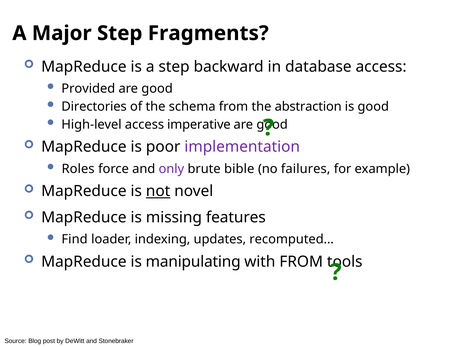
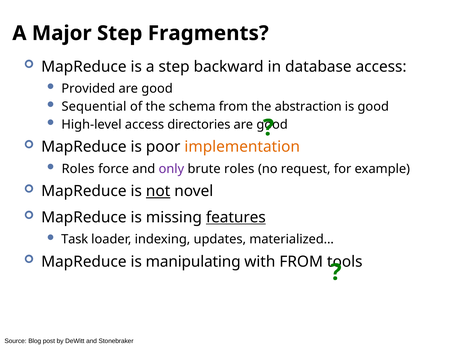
Directories: Directories -> Sequential (94, 106)
imperative: imperative -> directories (199, 124)
implementation colour: purple -> orange (242, 147)
brute bible: bible -> roles (239, 169)
failures: failures -> request (306, 169)
features underline: none -> present (236, 217)
Find: Find -> Task (75, 239)
recomputed…: recomputed… -> materialized… (292, 239)
